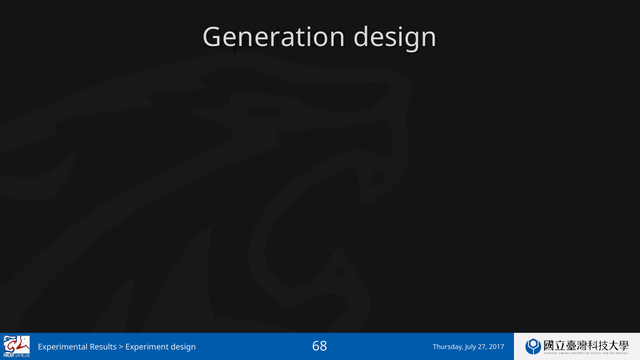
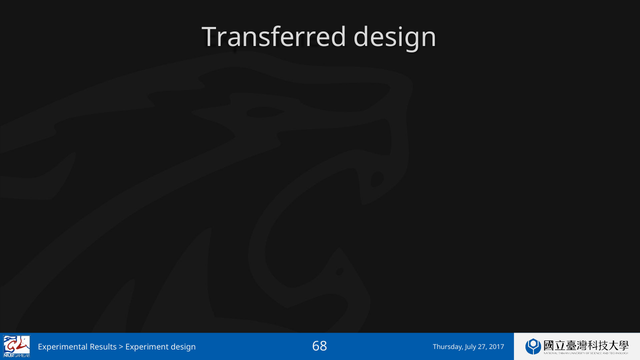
Generation: Generation -> Transferred (274, 37)
